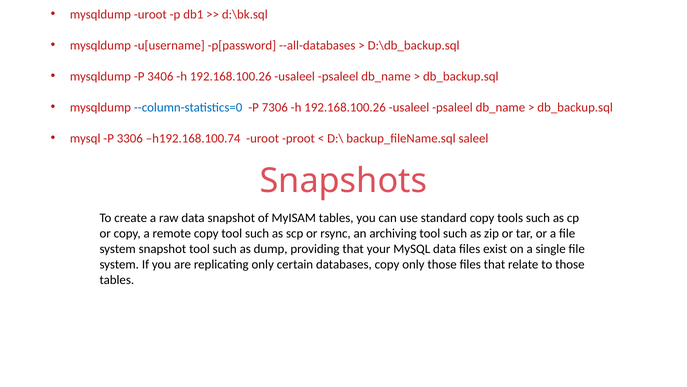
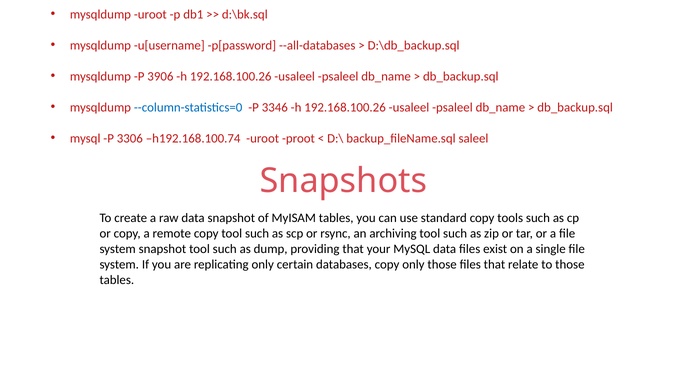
3406: 3406 -> 3906 (160, 76)
7306: 7306 -> 3346 (275, 107)
